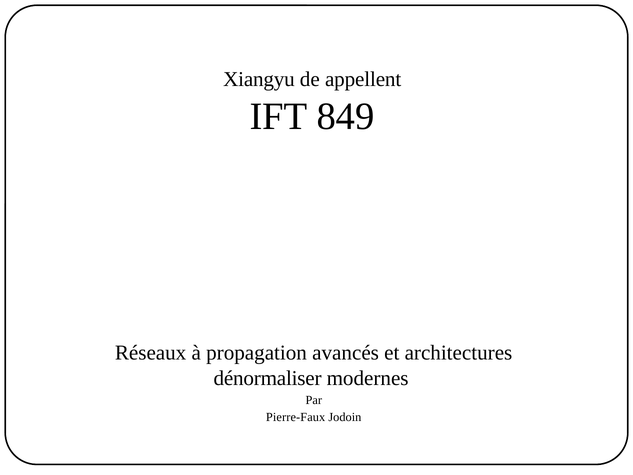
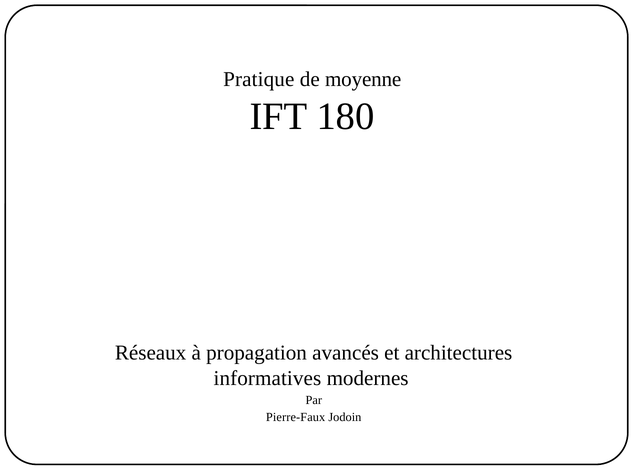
Xiangyu: Xiangyu -> Pratique (259, 79)
appellent: appellent -> moyenne (363, 79)
849: 849 -> 180 (346, 116)
dénormaliser: dénormaliser -> informatives (267, 378)
